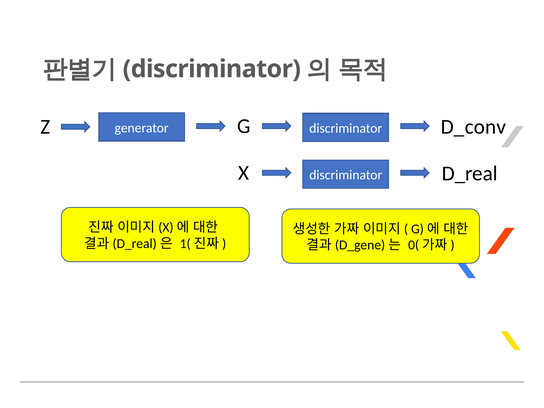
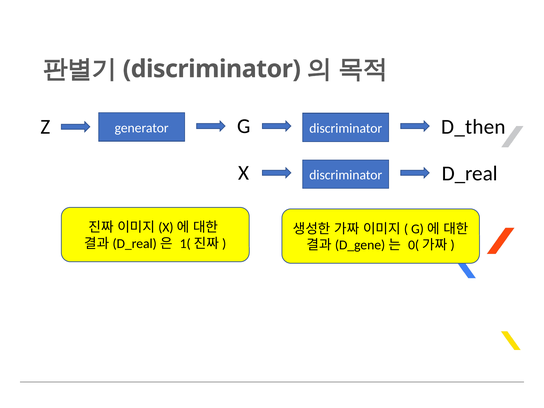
D_conv: D_conv -> D_then (473, 127)
